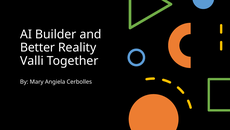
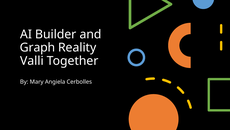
Better: Better -> Graph (38, 47)
